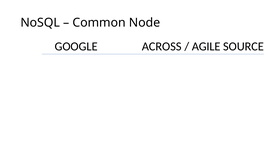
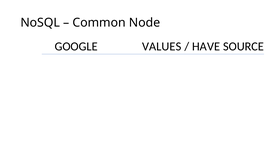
ACROSS: ACROSS -> VALUES (162, 46)
AGILE: AGILE -> HAVE (206, 46)
